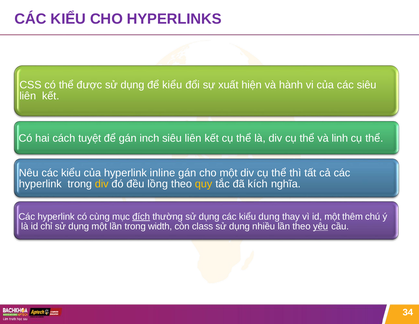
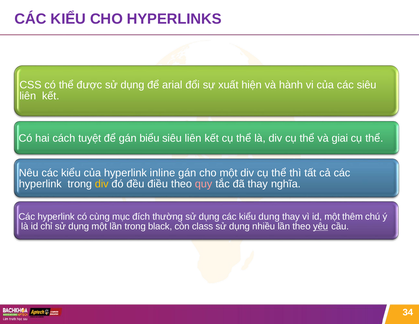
để kiểu: kiểu -> arial (172, 85)
inch: inch -> biểu (149, 138)
linh: linh -> giai (340, 138)
lồng: lồng -> điều (158, 184)
quy colour: yellow -> pink (204, 184)
đã kích: kích -> thay (258, 184)
đích underline: present -> none (141, 217)
width: width -> black (160, 226)
